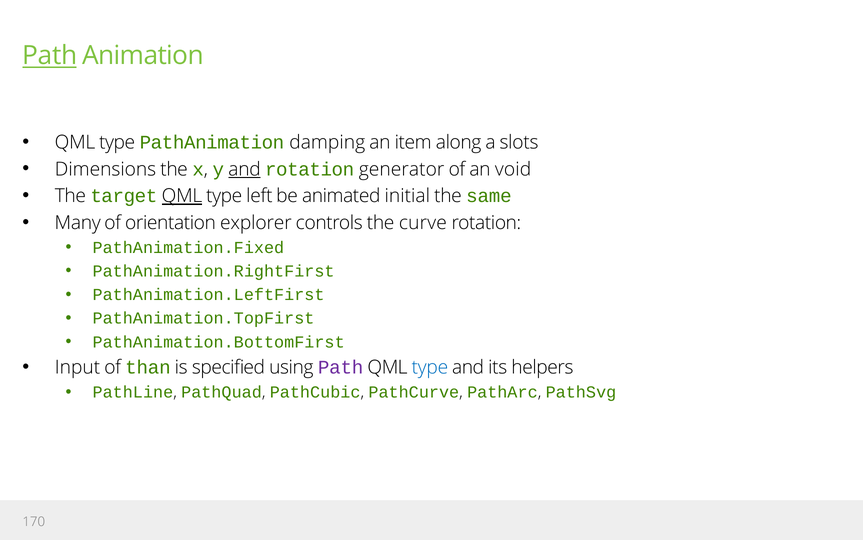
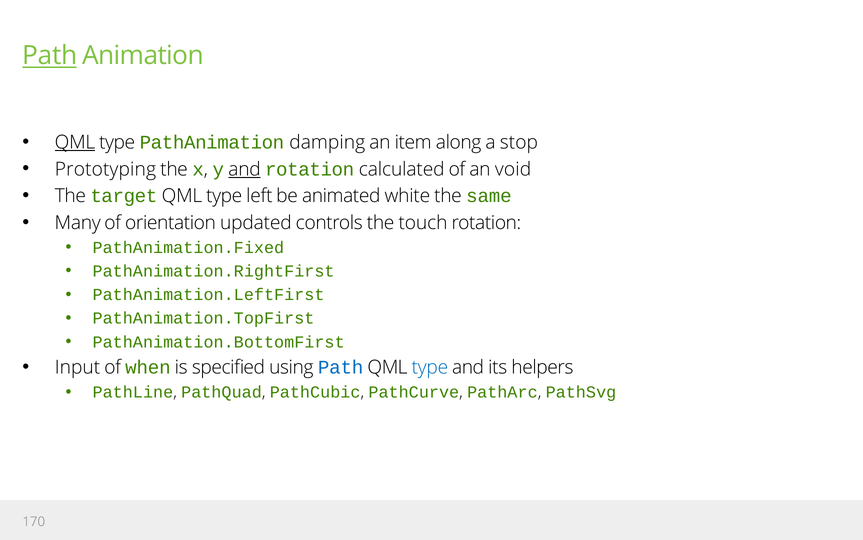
QML underline: none -> present (75, 142)
slots: slots -> stop (519, 142)
Dimensions: Dimensions -> Prototyping (105, 169)
generator: generator -> calculated (402, 169)
QML underline: present -> none (182, 196)
initial: initial -> white (407, 196)
explorer: explorer -> updated (256, 223)
curve: curve -> touch (423, 223)
than: than -> when (148, 367)
Path colour: purple -> blue (341, 367)
